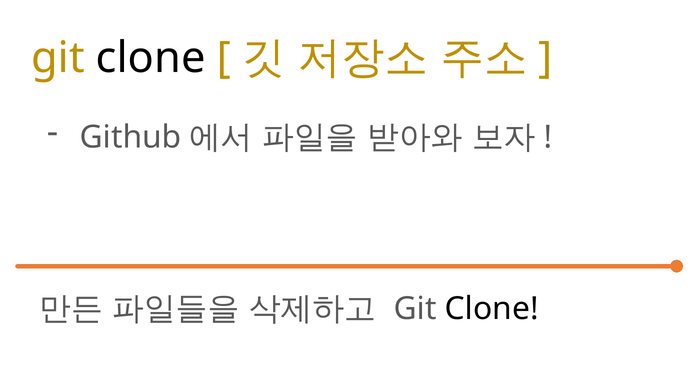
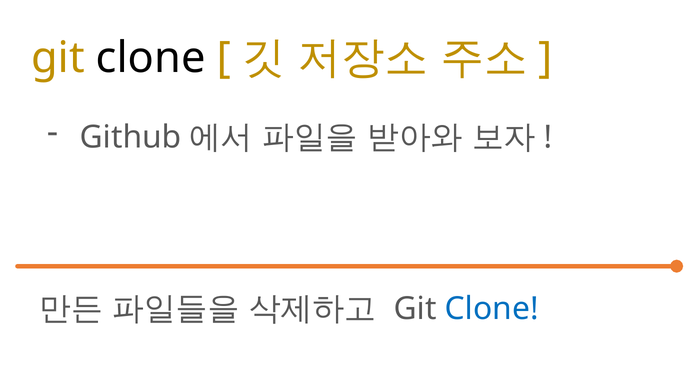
Clone colour: black -> blue (492, 309)
